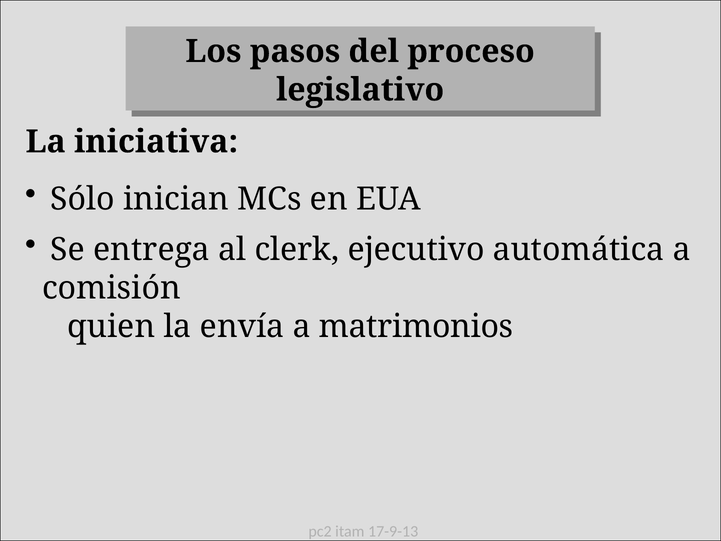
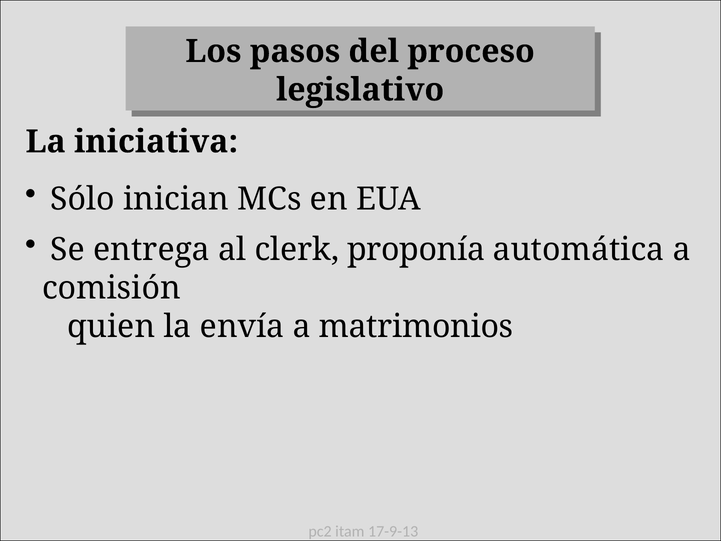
ejecutivo: ejecutivo -> proponía (416, 250)
